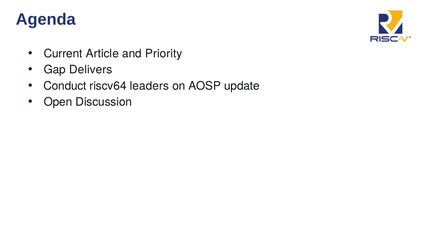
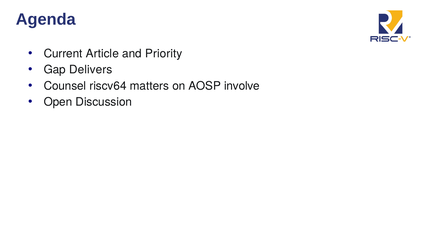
Conduct: Conduct -> Counsel (65, 86)
leaders: leaders -> matters (149, 86)
update: update -> involve (242, 86)
